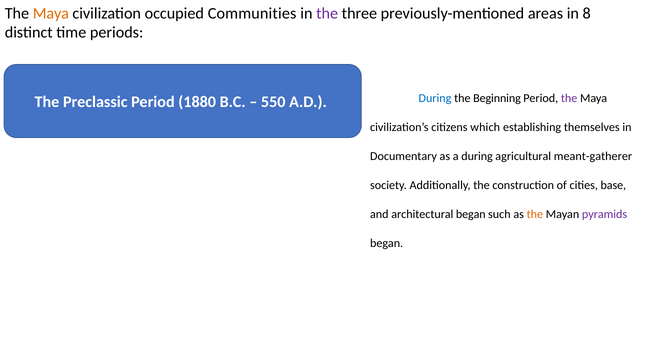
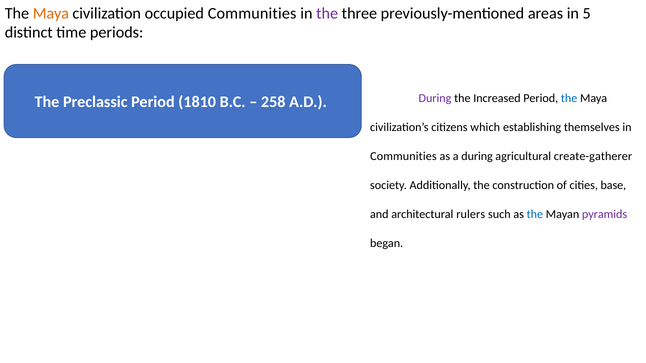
8: 8 -> 5 (587, 13)
1880: 1880 -> 1810 (197, 102)
550: 550 -> 258 (273, 102)
During colour: blue -> purple (435, 98)
Beginning: Beginning -> Increased (497, 98)
the colour: purple -> blue (569, 98)
Documentary: Documentary -> Communities (403, 157)
meant-gatherer: meant-gatherer -> create-gatherer (593, 157)
architectural began: began -> rulers (471, 215)
the colour: orange -> blue (535, 215)
